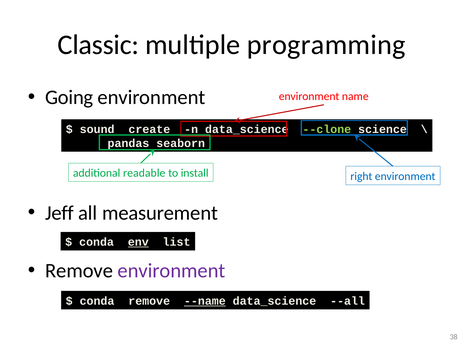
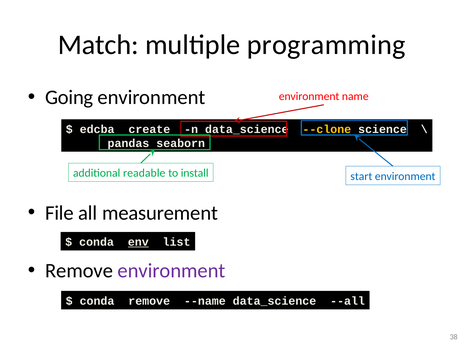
Classic: Classic -> Match (98, 45)
sound: sound -> edcba (97, 129)
--clone colour: light green -> yellow (327, 129)
right: right -> start (361, 176)
Jeff: Jeff -> File (59, 213)
--name underline: present -> none (205, 301)
